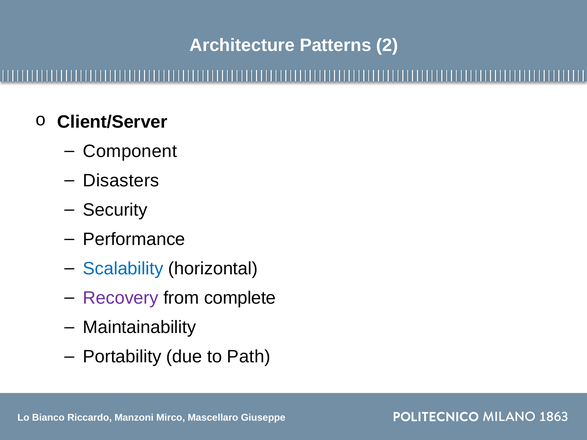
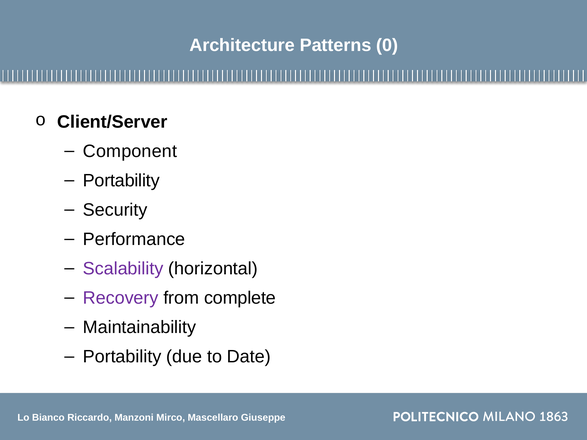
2: 2 -> 0 (387, 45)
Disasters: Disasters -> Portability (121, 181)
Scalability colour: blue -> purple (123, 269)
Path: Path -> Date (249, 357)
